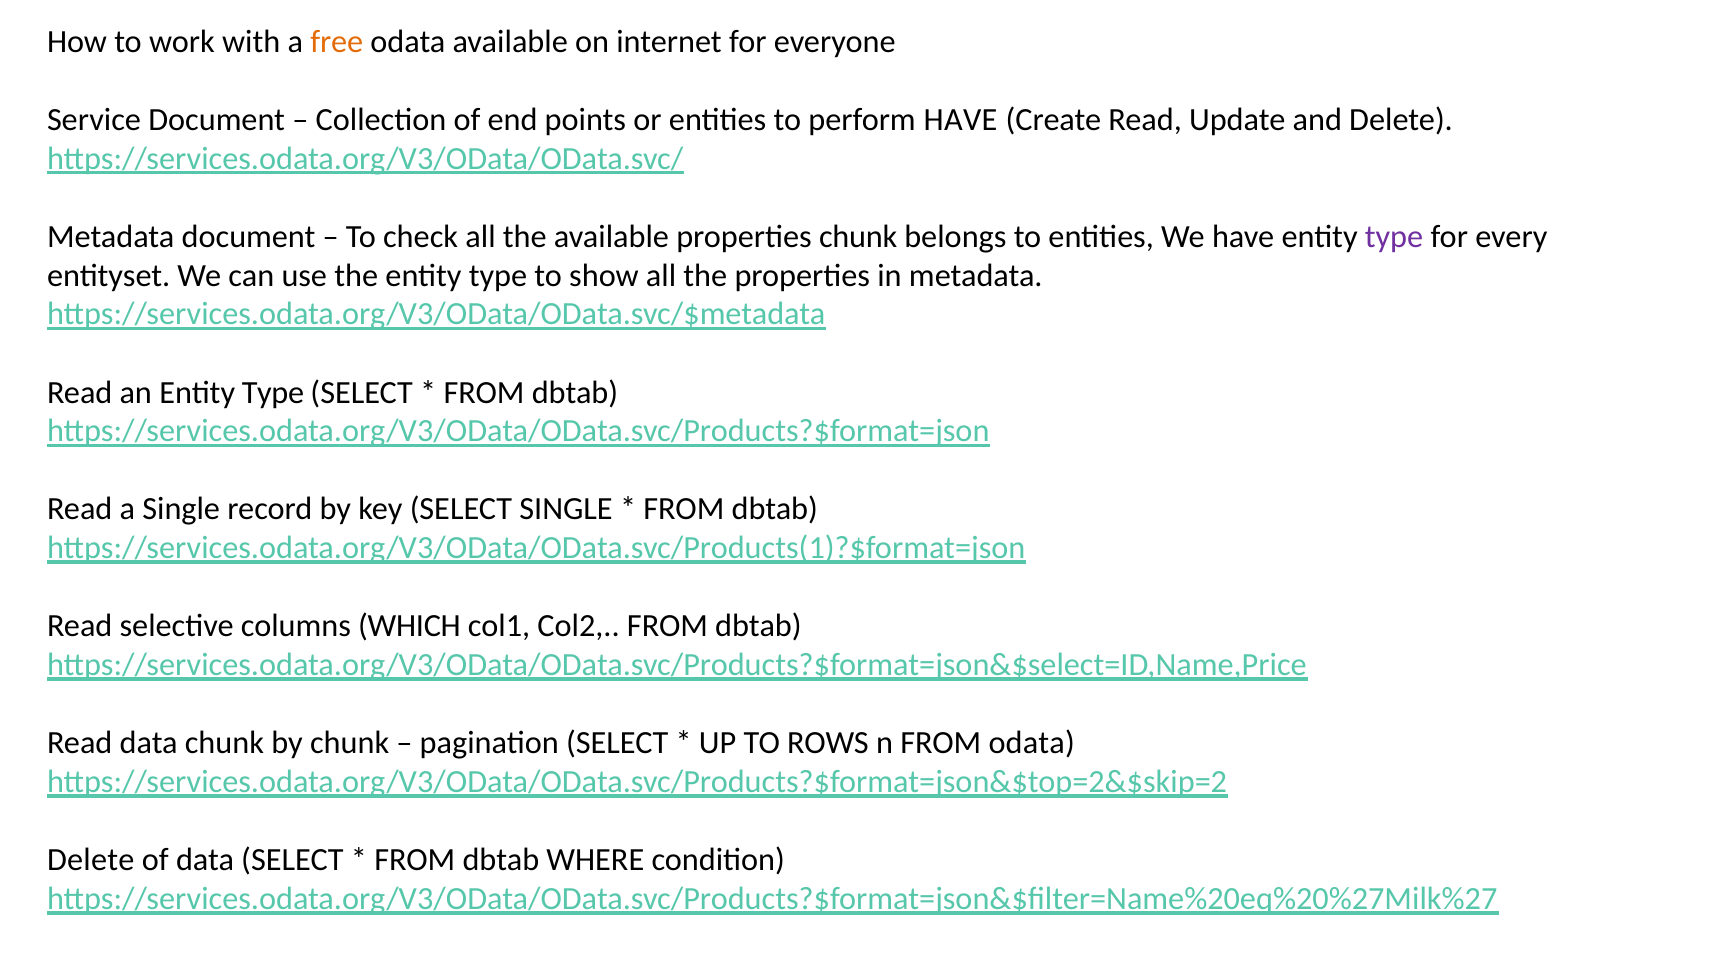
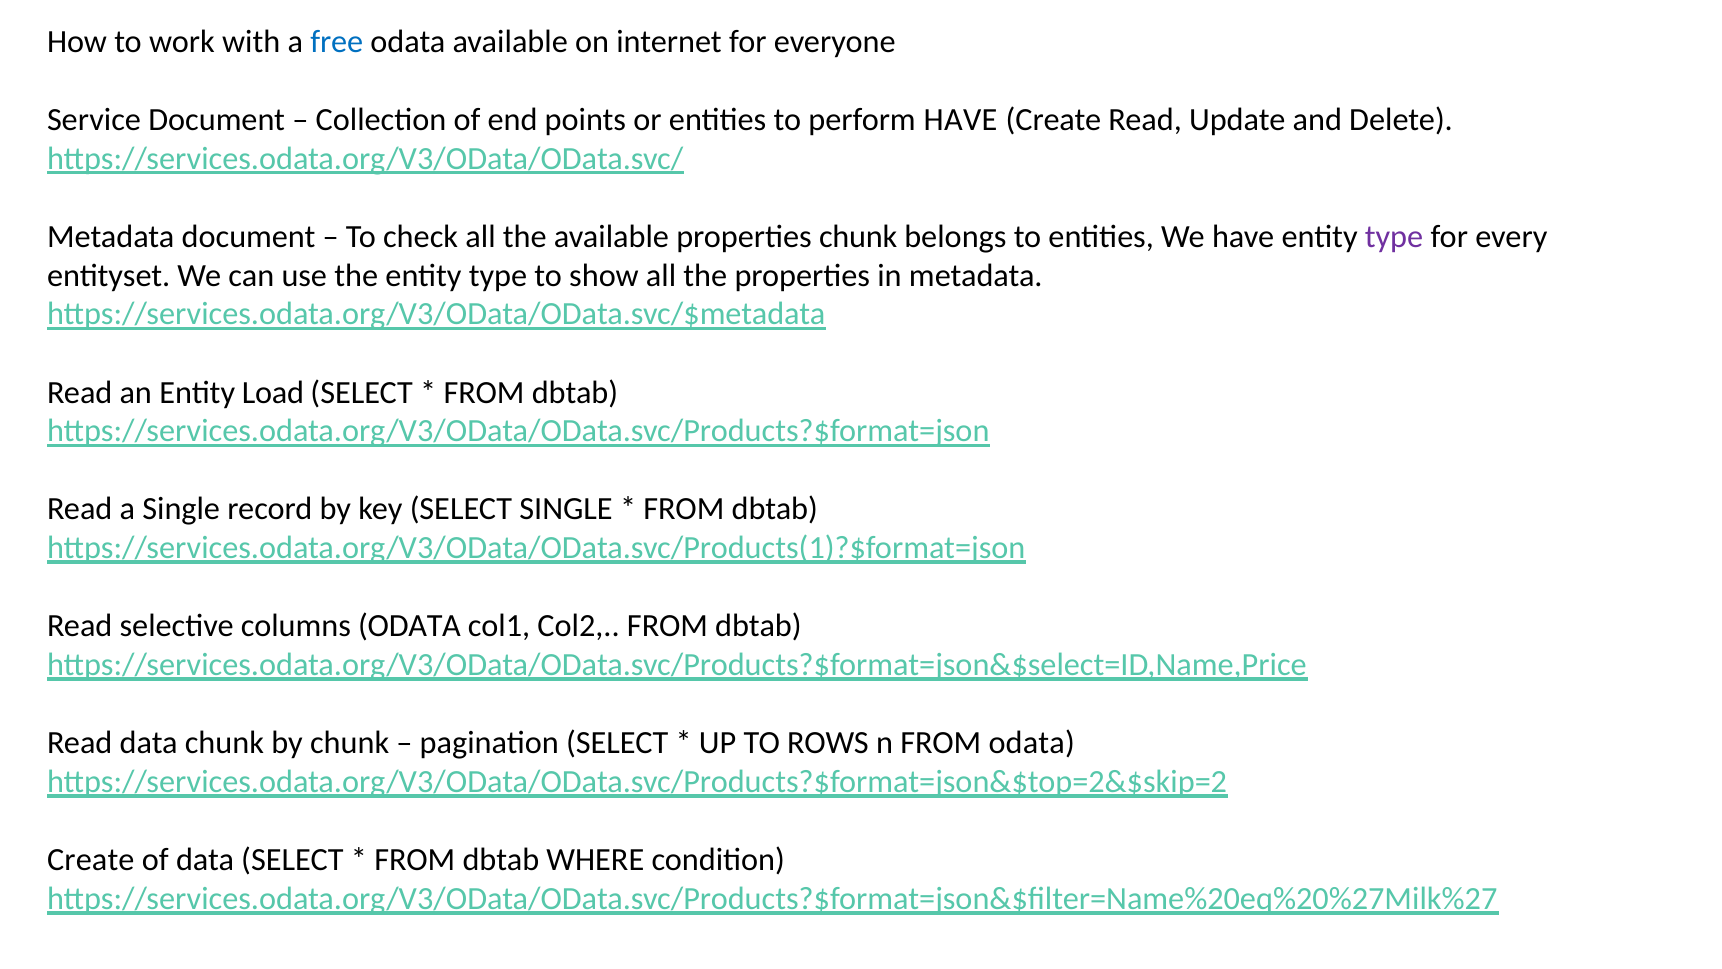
free colour: orange -> blue (337, 42)
an Entity Type: Type -> Load (273, 392)
columns WHICH: WHICH -> ODATA (410, 626)
Delete: Delete -> Create (91, 860)
